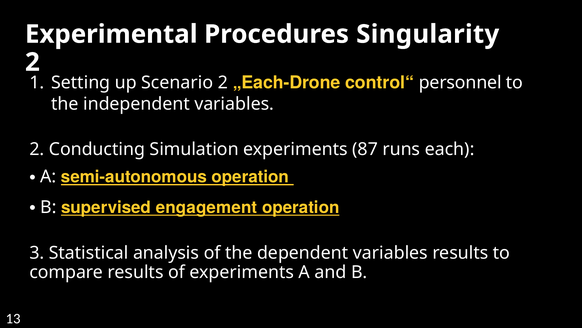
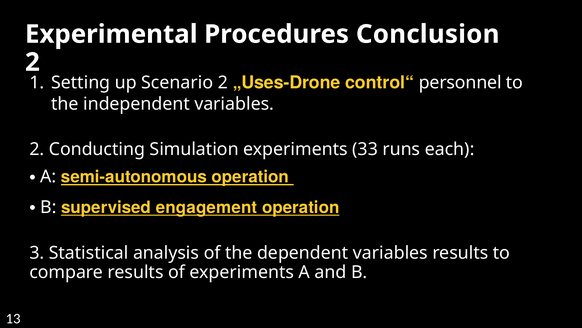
Singularity: Singularity -> Conclusion (428, 34)
„Each-Drone: „Each-Drone -> „Uses-Drone (287, 83)
87: 87 -> 33 (365, 149)
